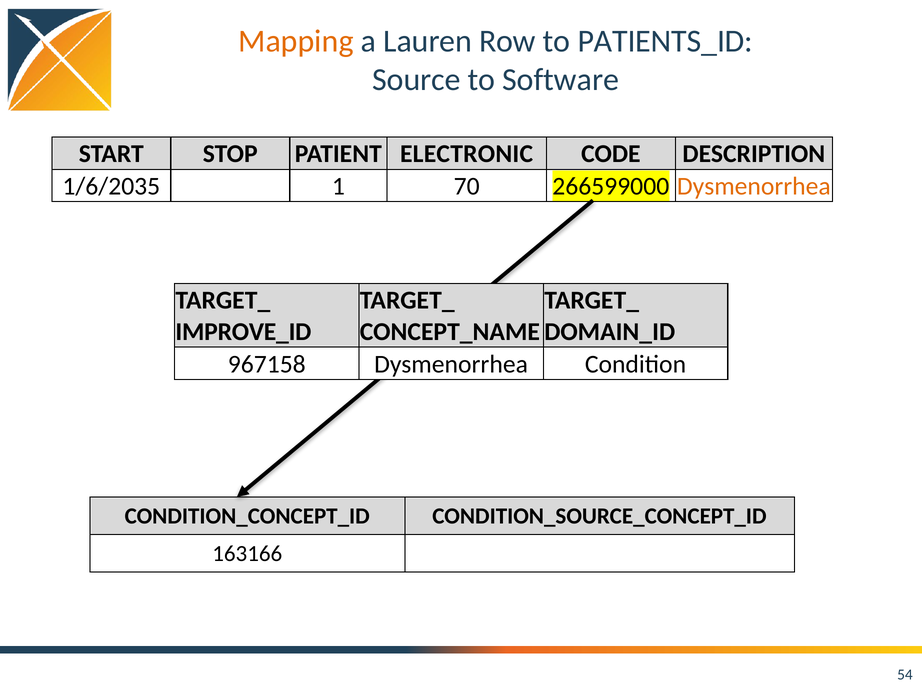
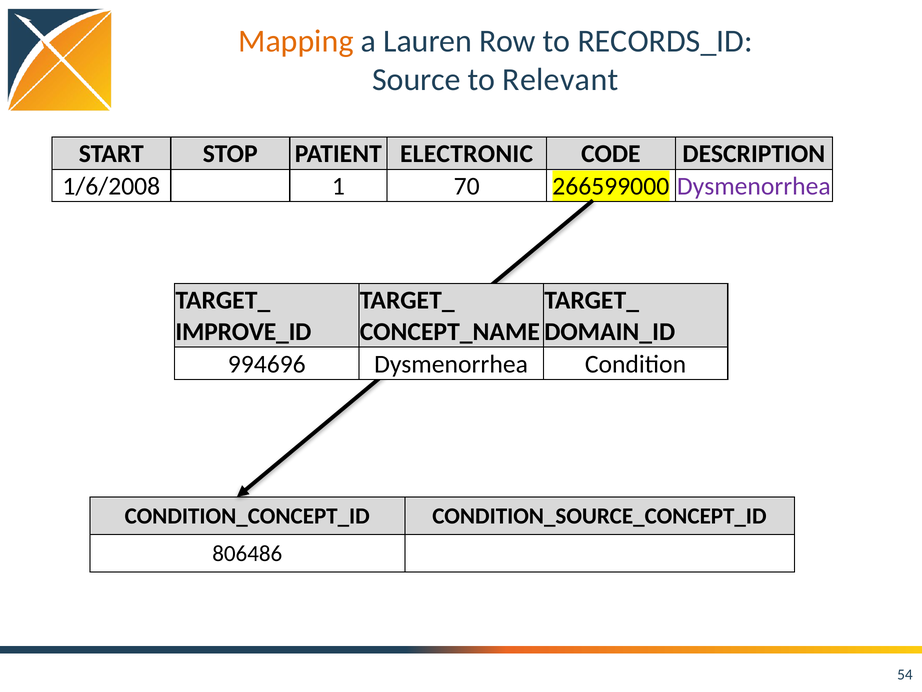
PATIENTS_ID: PATIENTS_ID -> RECORDS_ID (665, 41)
Software: Software -> Relevant (560, 80)
1/6/2035: 1/6/2035 -> 1/6/2008 (111, 186)
Dysmenorrhea colour: orange -> purple (754, 186)
967158: 967158 -> 994696 (267, 364)
163166: 163166 -> 806486 (247, 553)
